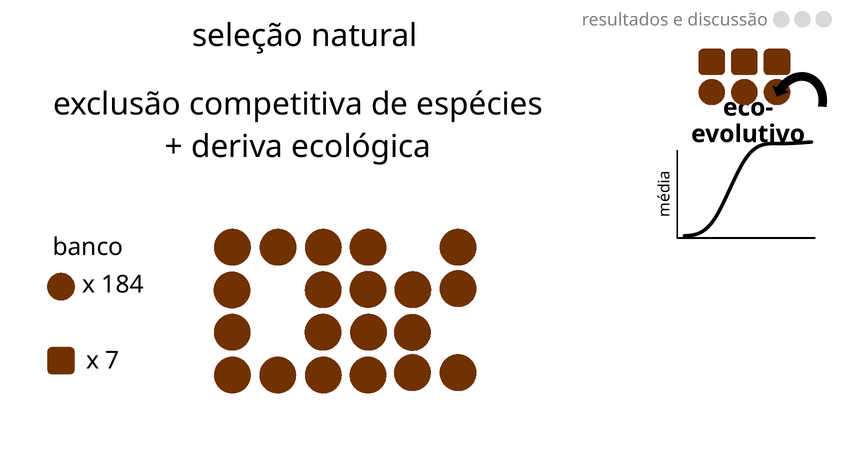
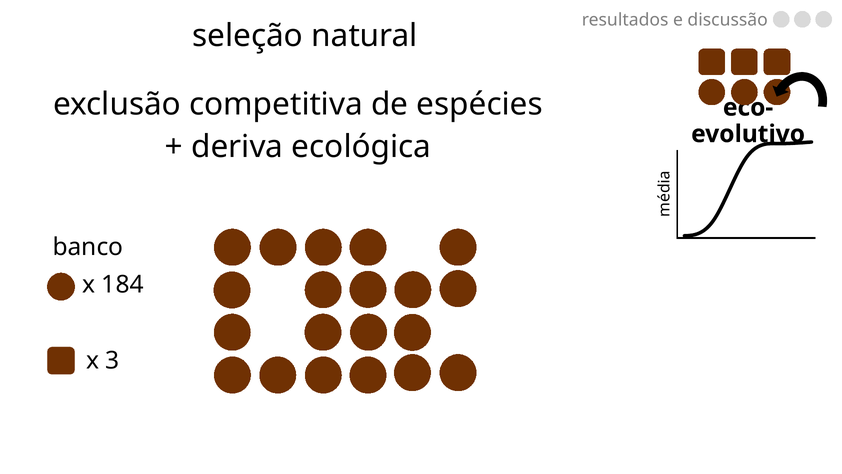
7: 7 -> 3 (112, 360)
